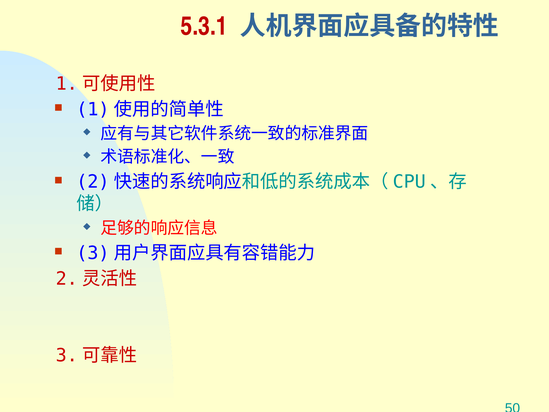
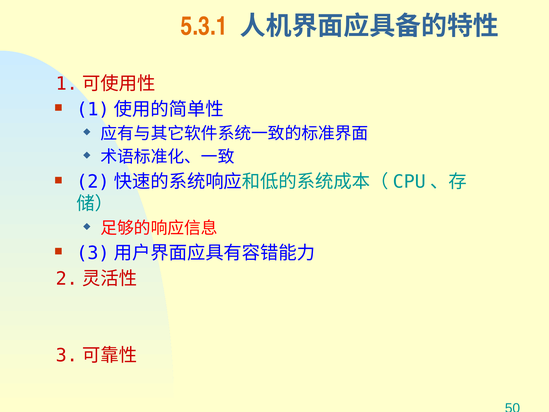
5.3.1 colour: red -> orange (204, 26)
